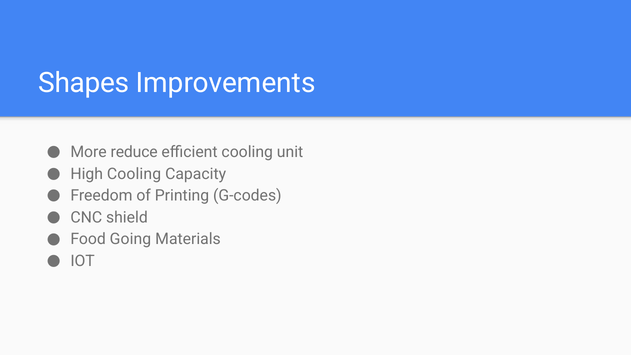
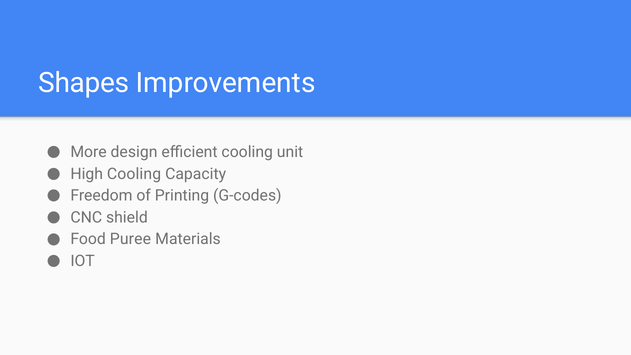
reduce: reduce -> design (134, 152)
Going: Going -> Puree (130, 239)
